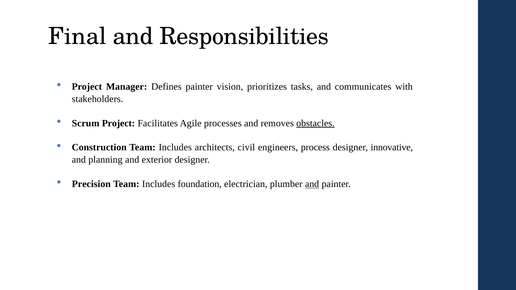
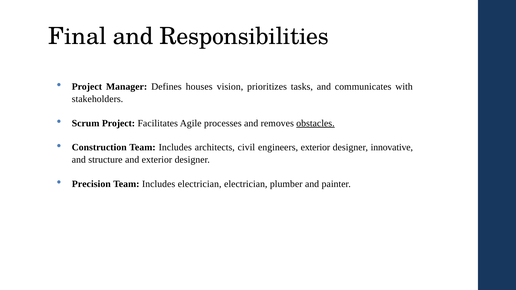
Defines painter: painter -> houses (199, 87)
engineers process: process -> exterior (315, 148)
planning: planning -> structure (105, 160)
Includes foundation: foundation -> electrician (200, 184)
and underline: present -> none (312, 184)
